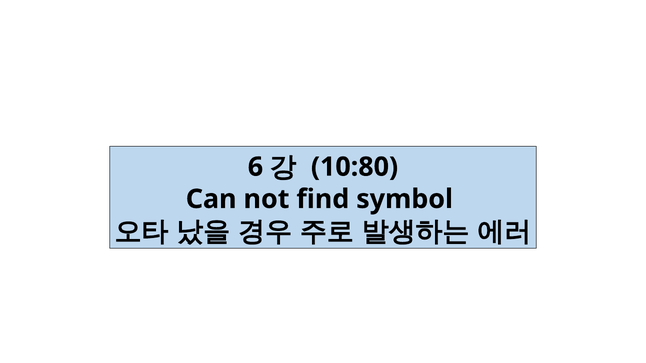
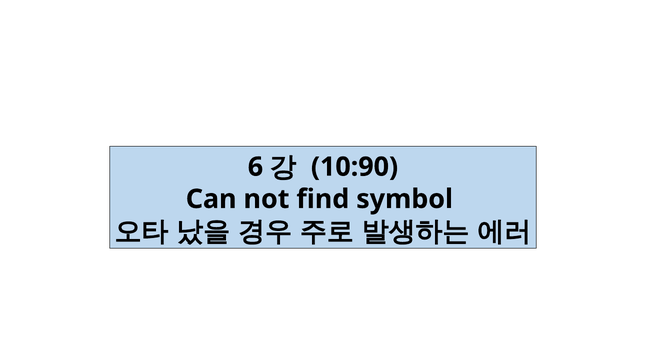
10:80: 10:80 -> 10:90 (355, 167)
